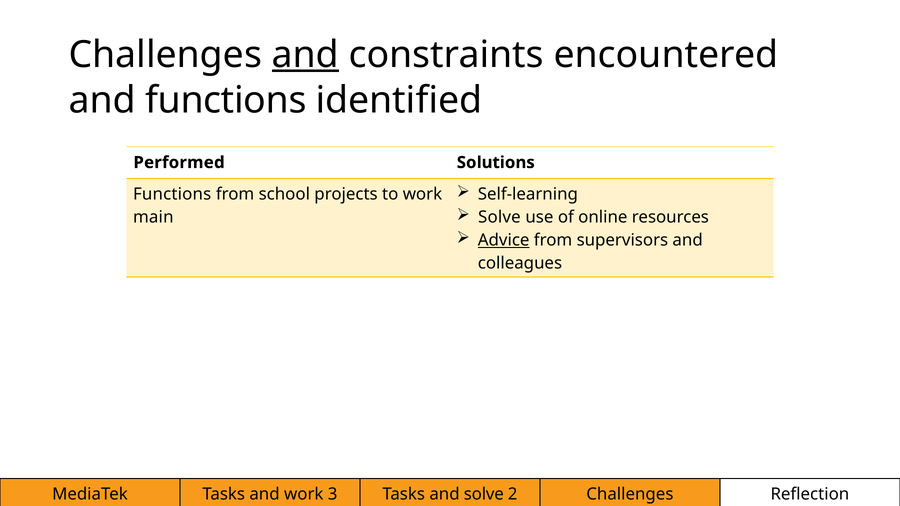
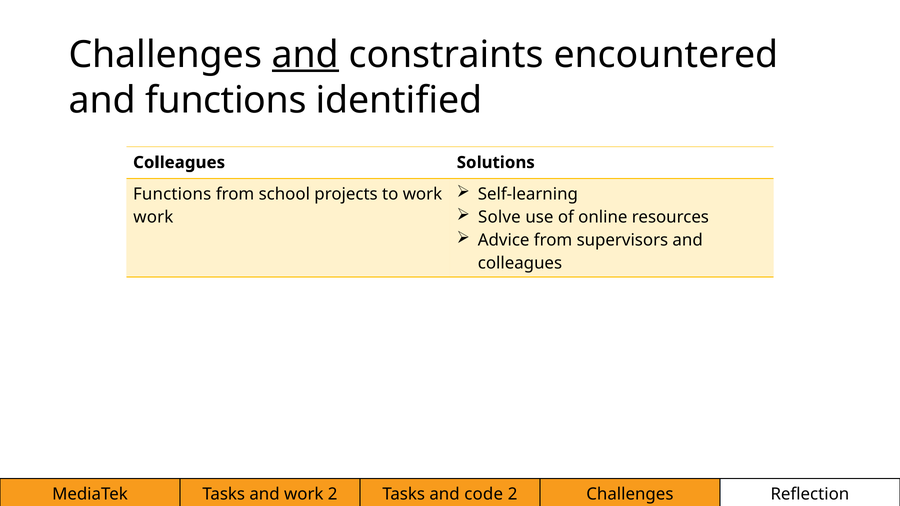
Performed: Performed -> Colleagues (179, 163)
main: main -> work (153, 217)
Advice underline: present -> none (504, 240)
work 3: 3 -> 2 (333, 495)
and solve: solve -> code (484, 495)
